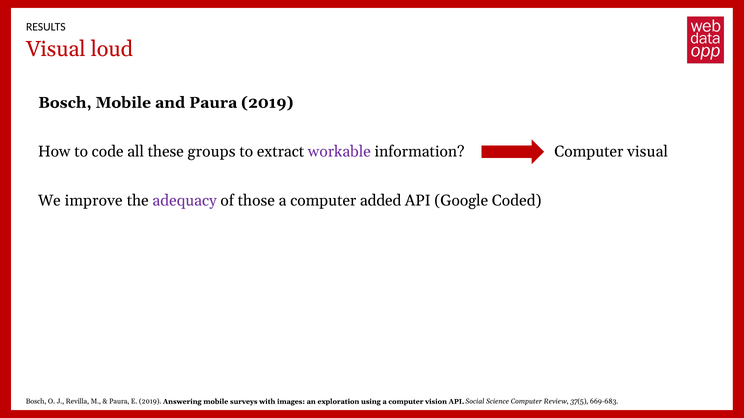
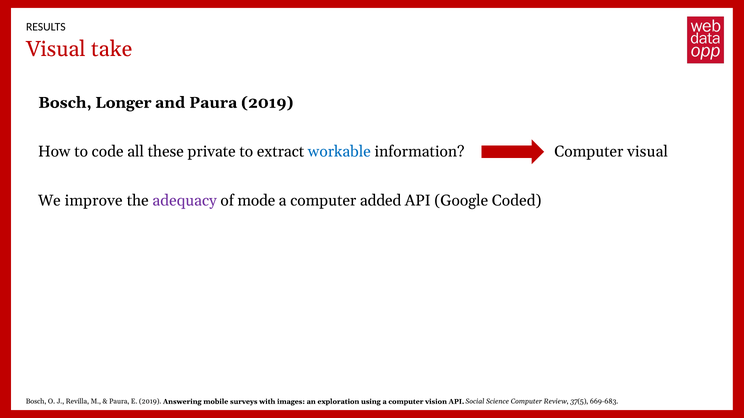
loud: loud -> take (112, 49)
Bosch Mobile: Mobile -> Longer (123, 103)
groups: groups -> private (212, 152)
workable colour: purple -> blue (339, 152)
those: those -> mode (256, 201)
